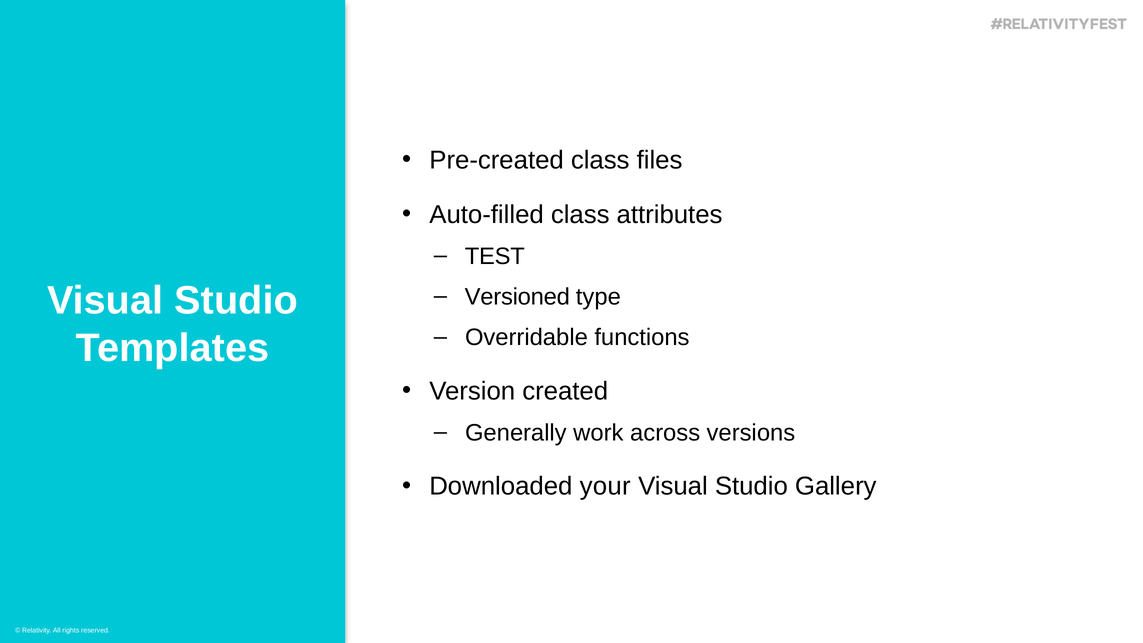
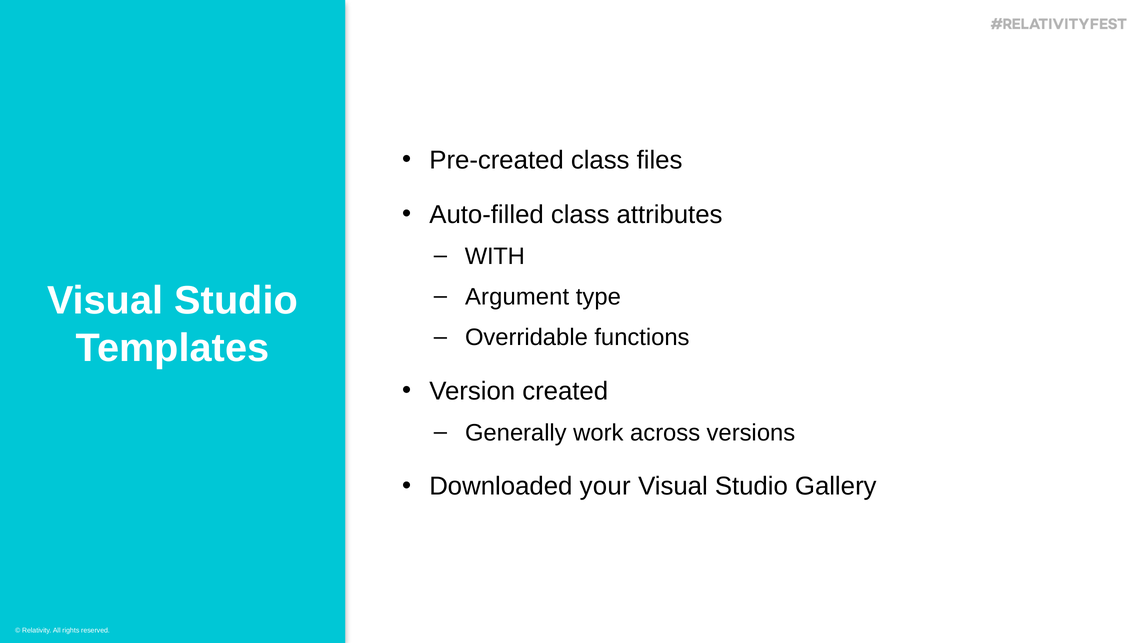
TEST: TEST -> WITH (495, 256)
Versioned: Versioned -> Argument (517, 297)
